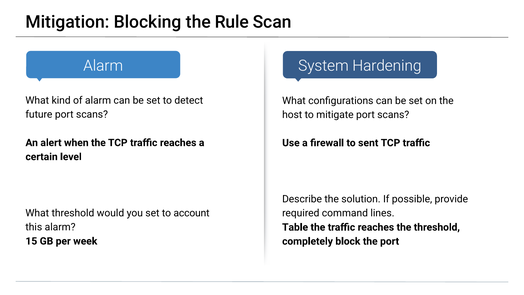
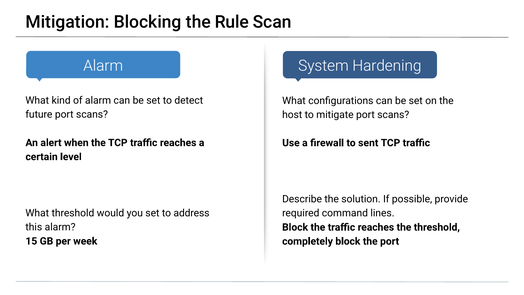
account: account -> address (192, 213)
Table: Table -> Block (295, 227)
